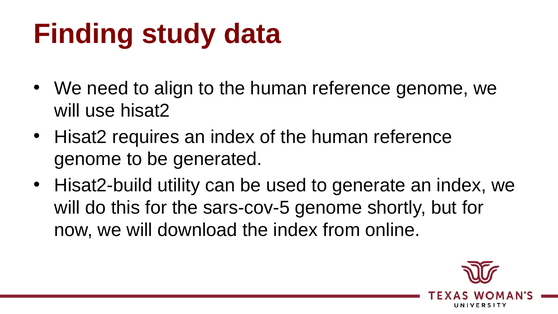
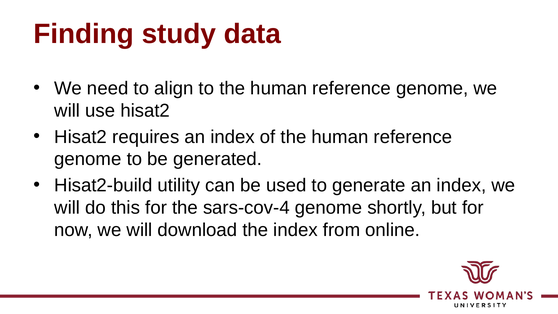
sars-cov-5: sars-cov-5 -> sars-cov-4 (246, 207)
